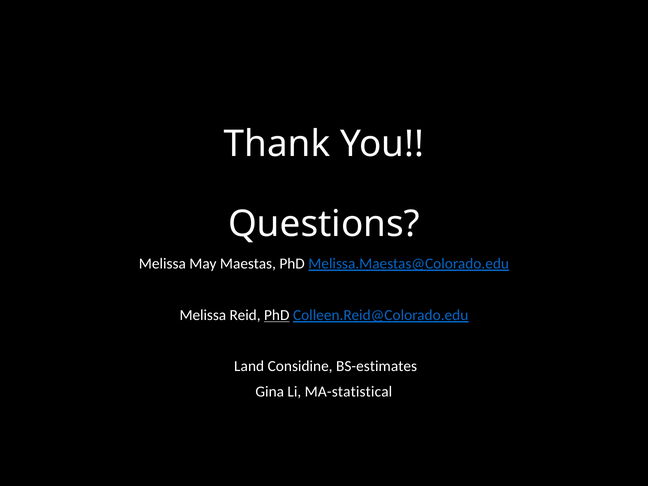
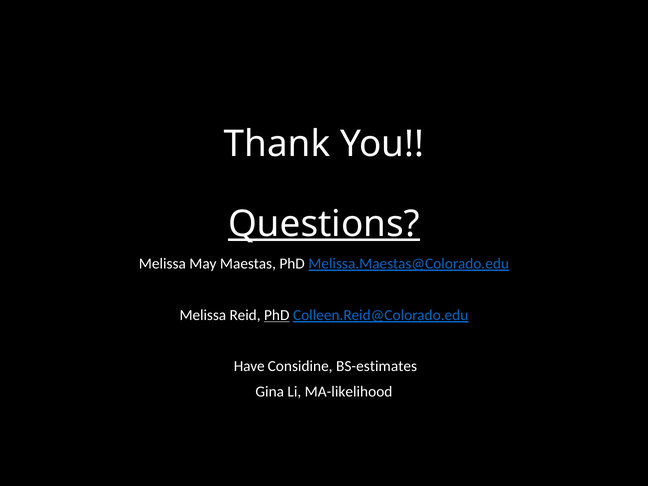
Questions underline: none -> present (324, 224)
Land: Land -> Have (249, 366)
MA-statistical: MA-statistical -> MA-likelihood (349, 392)
